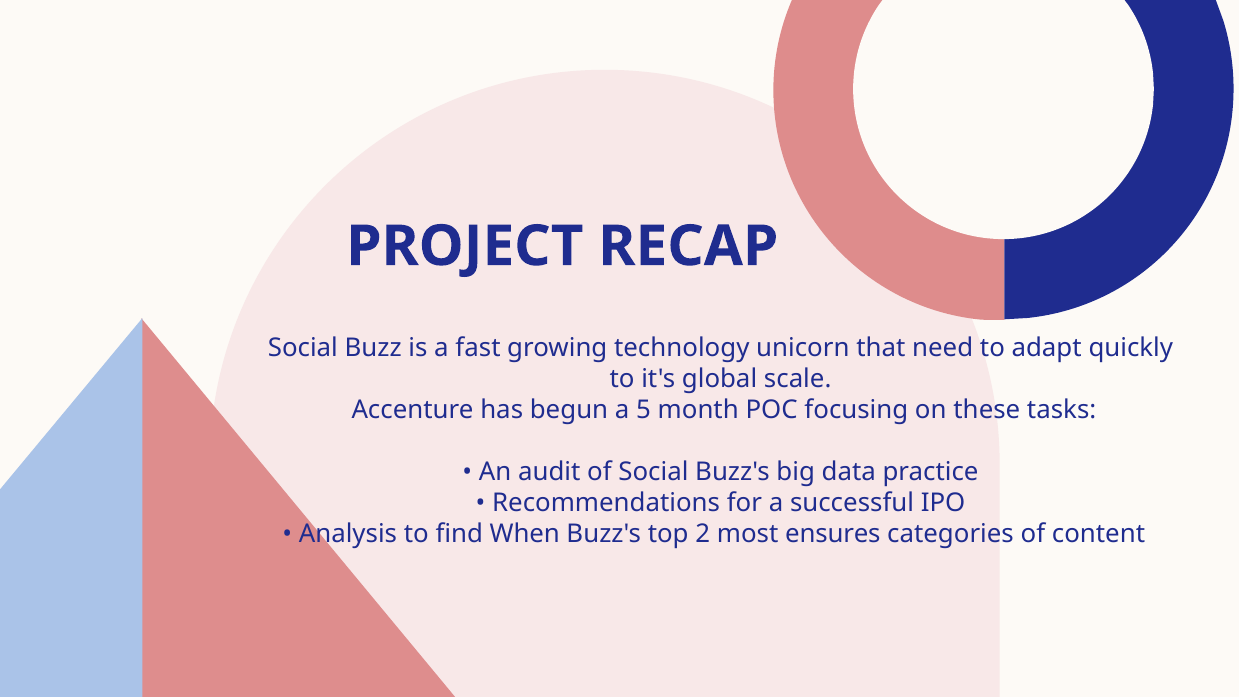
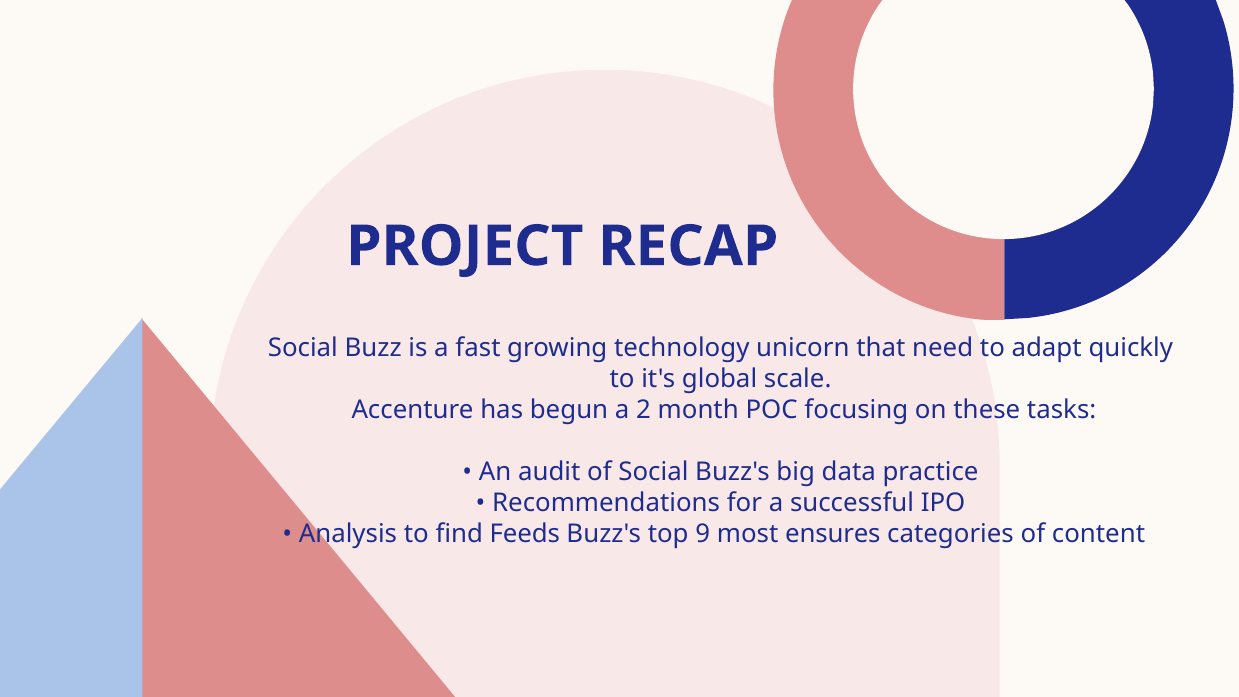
5: 5 -> 2 (644, 410)
When: When -> Feeds (525, 534)
2: 2 -> 9 (703, 534)
